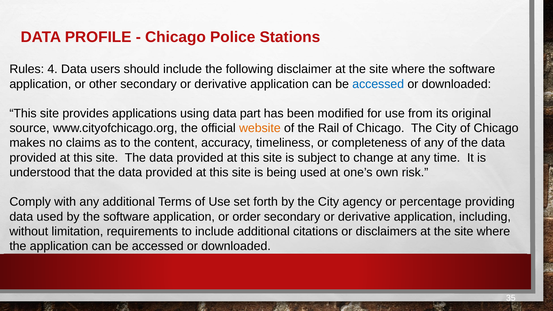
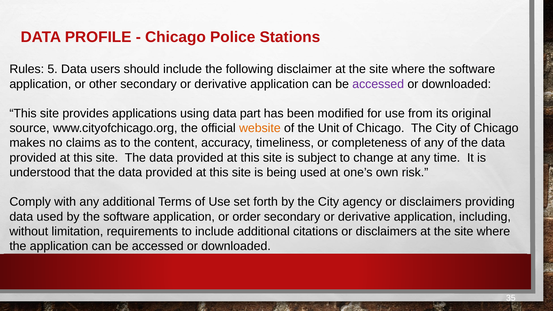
4: 4 -> 5 (53, 69)
accessed colour: blue -> purple (378, 84)
Rail: Rail -> Unit (329, 128)
agency or percentage: percentage -> disclaimers (431, 202)
